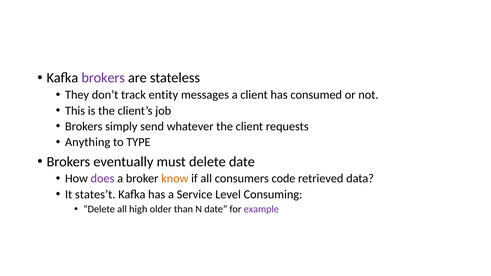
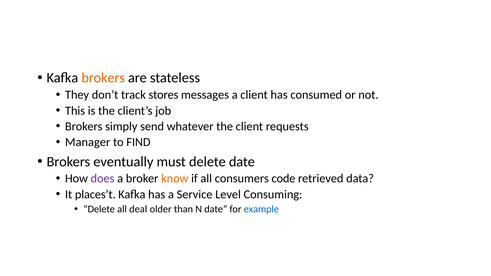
brokers colour: purple -> orange (103, 78)
entity: entity -> stores (163, 95)
Anything: Anything -> Manager (88, 142)
TYPE: TYPE -> FIND (138, 142)
states’t: states’t -> places’t (95, 194)
high: high -> deal (138, 209)
example colour: purple -> blue (261, 209)
